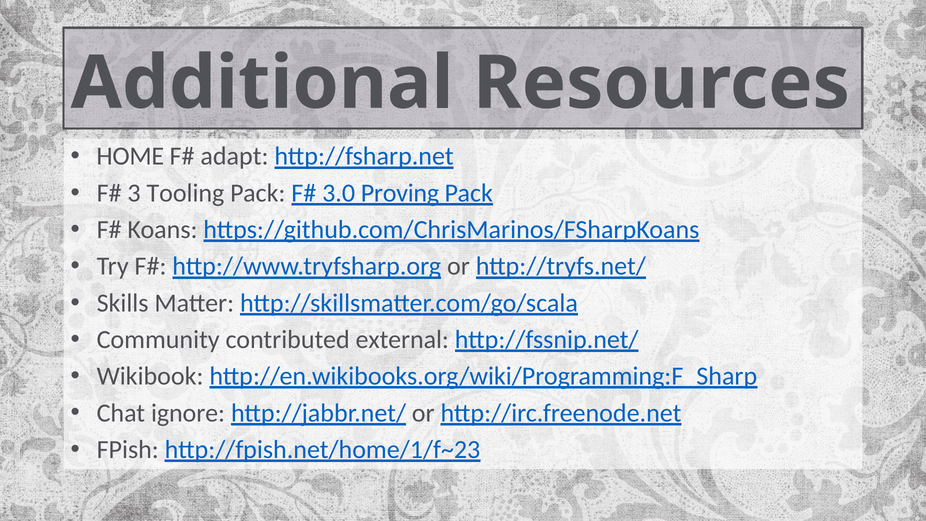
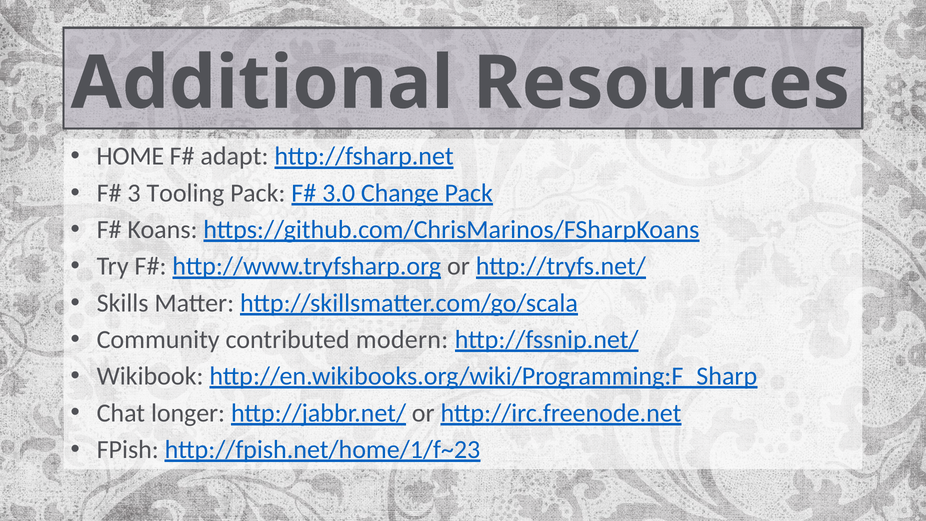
Proving: Proving -> Change (400, 193)
external: external -> modern (402, 340)
ignore: ignore -> longer (188, 413)
